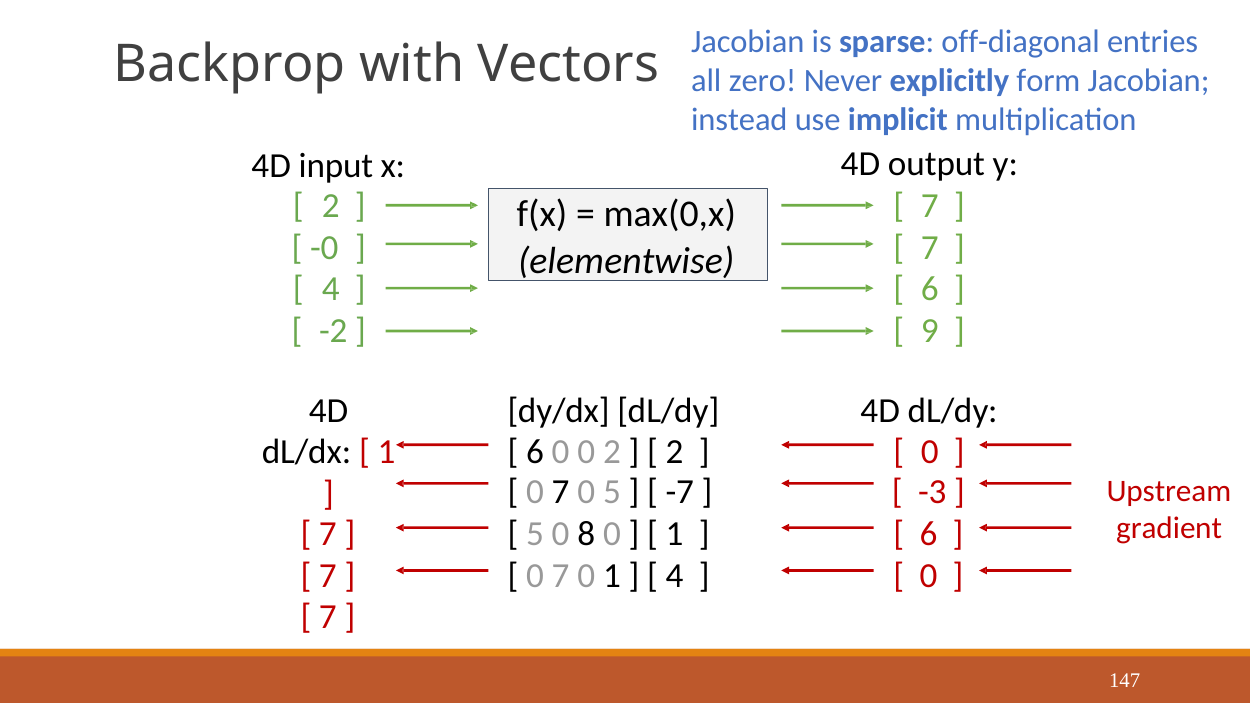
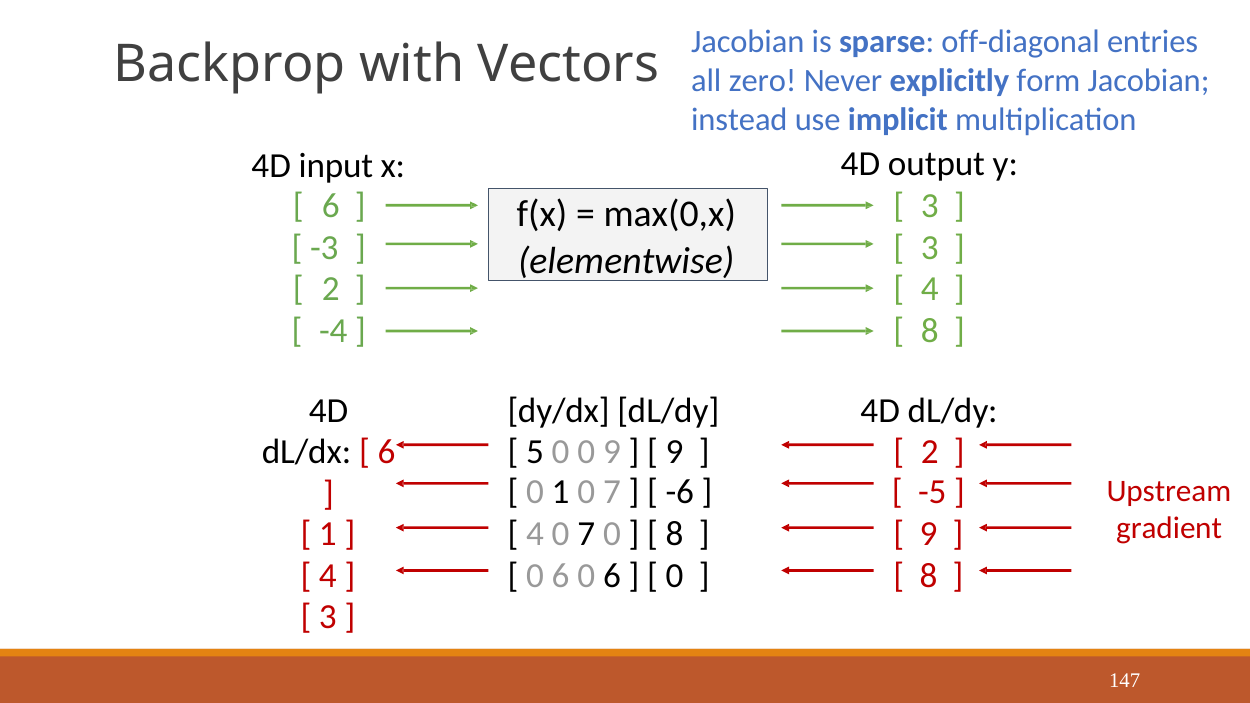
2: 2 -> 6 (331, 206)
7: 7 -> 3 (930, 206)
-0: -0 -> -3 (324, 248)
7: 7 -> 3 (930, 248)
4: 4 -> 2 (331, 289)
6: 6 -> 4 (930, 289)
-2: -2 -> -4 (333, 331)
9: 9 -> 8 (930, 331)
1: 1 -> 6 (386, 452)
6: 6 -> 5 (535, 452)
0 2: 2 -> 9 (612, 452)
2: 2 -> 9 (674, 452)
0: 0 -> 2 (930, 452)
7: 7 -> 1 (561, 492)
5: 5 -> 7 (612, 492)
-7: -7 -> -6 (680, 492)
-3: -3 -> -5 (932, 492)
7: 7 -> 1 (328, 534)
5: 5 -> 4 (535, 534)
8: 8 -> 7 (586, 534)
1: 1 -> 8 (674, 534)
6: 6 -> 9 (928, 534)
7: 7 -> 4 (328, 576)
7: 7 -> 6 (561, 576)
1: 1 -> 6 (612, 576)
4: 4 -> 0 (674, 576)
0: 0 -> 8 (928, 576)
7: 7 -> 3 (328, 617)
